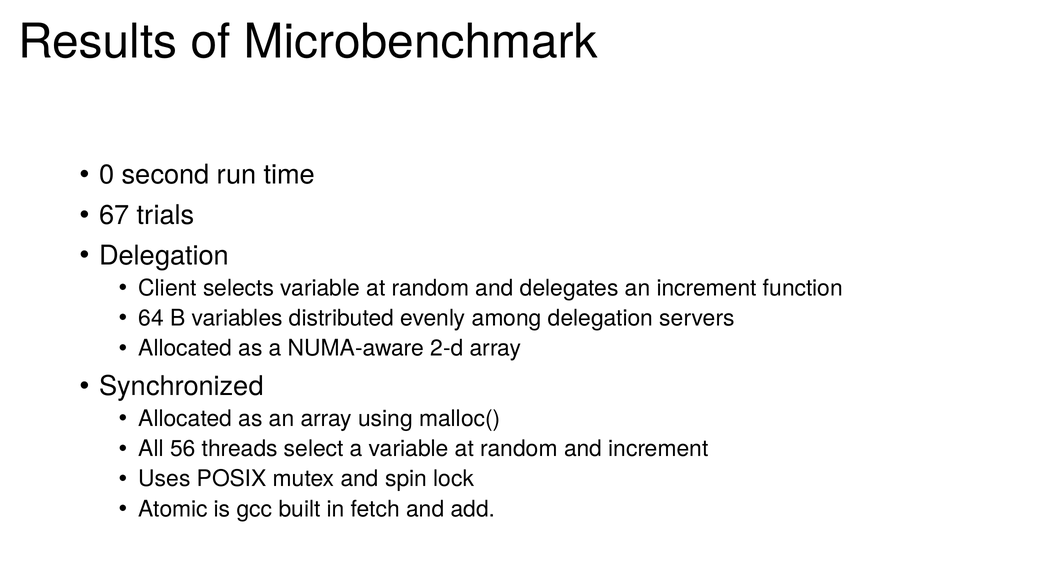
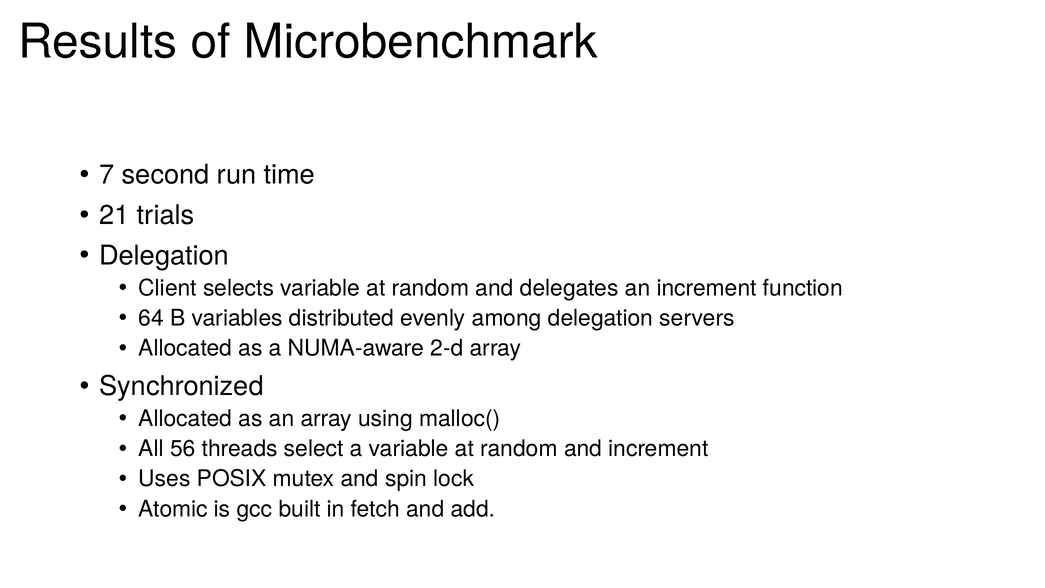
0: 0 -> 7 (107, 175)
67: 67 -> 21 (114, 215)
